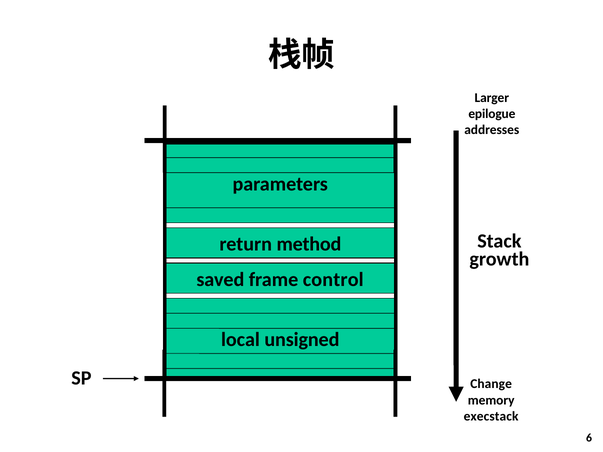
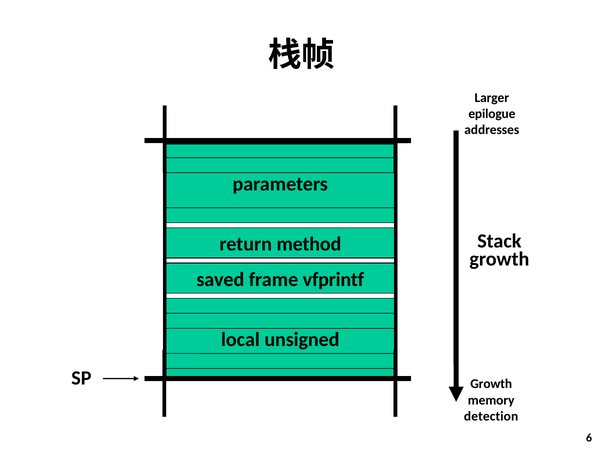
control: control -> vfprintf (333, 280)
Change: Change -> Growth (491, 384)
execstack: execstack -> detection (491, 416)
